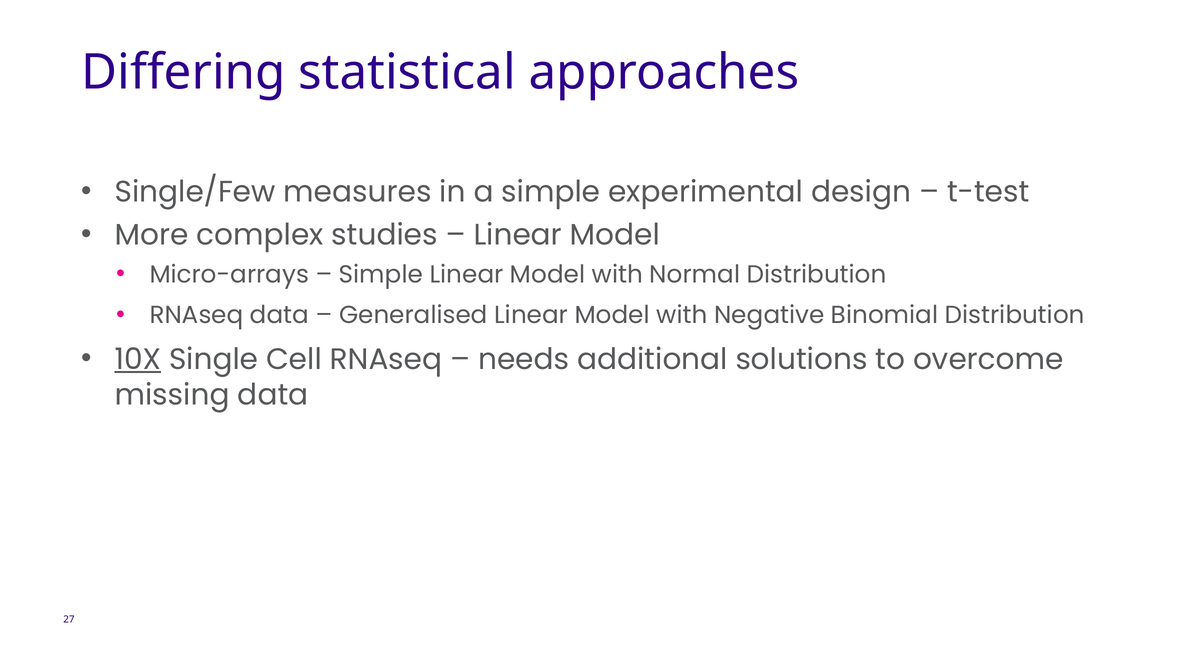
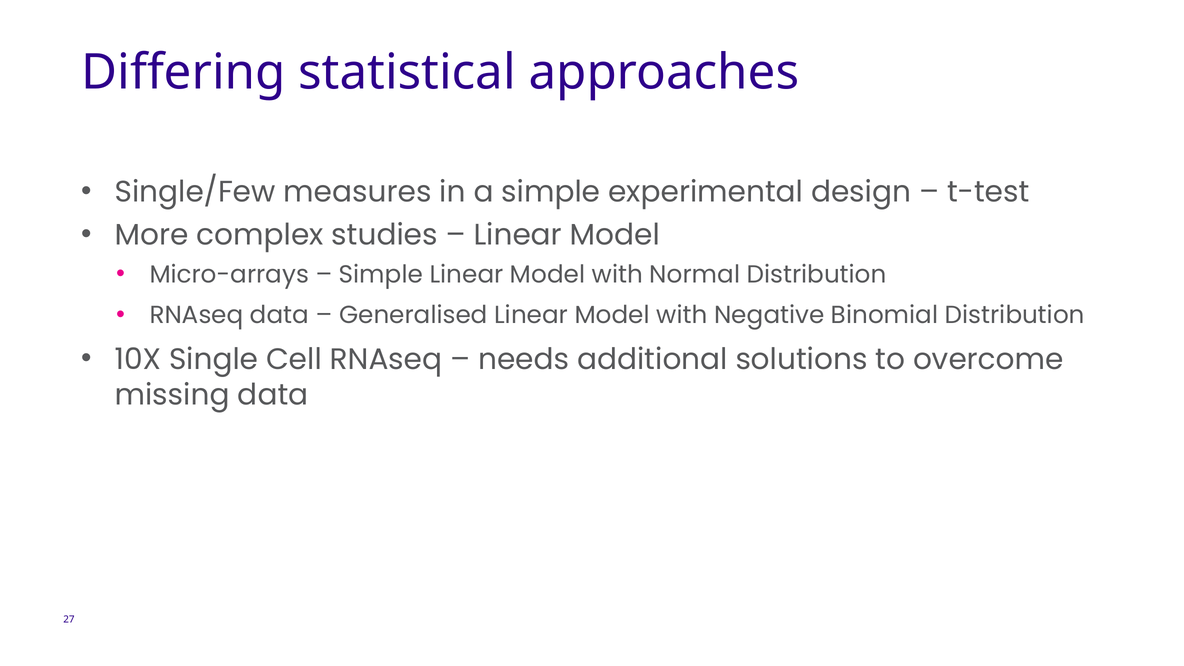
10X underline: present -> none (138, 359)
